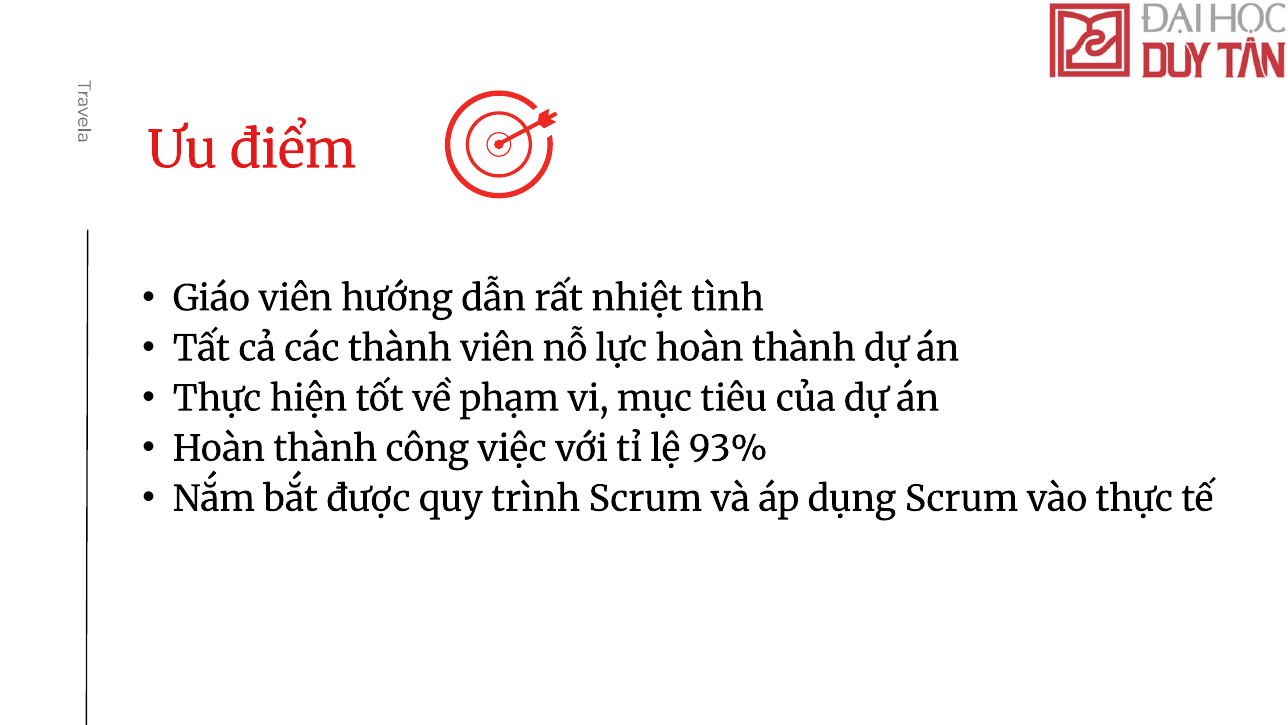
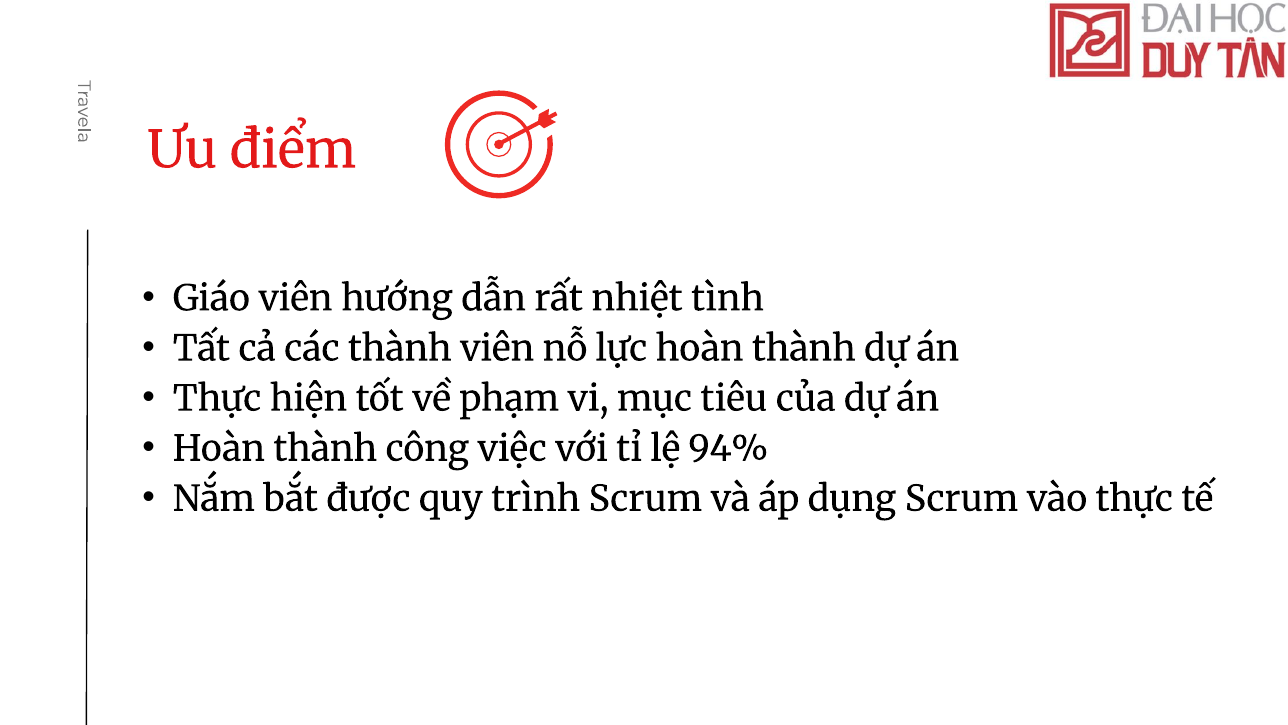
93%: 93% -> 94% (728, 449)
